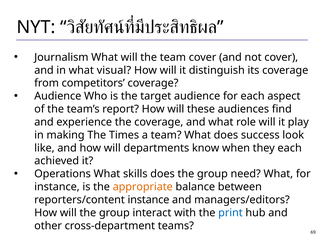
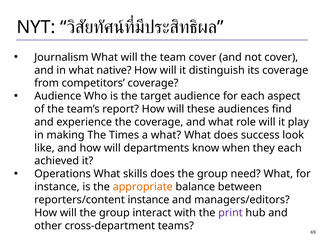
visual: visual -> native (114, 70)
a team: team -> what (166, 135)
print colour: blue -> purple (230, 213)
